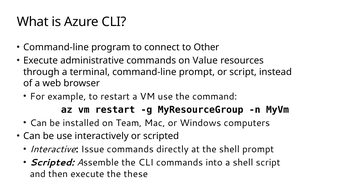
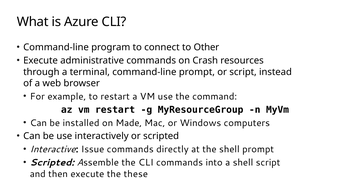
Value: Value -> Crash (205, 61)
Team: Team -> Made (129, 123)
